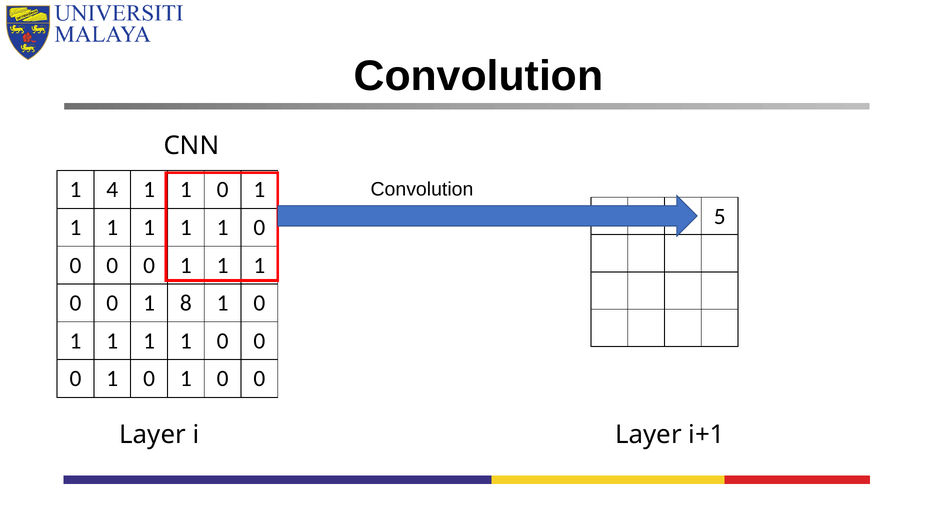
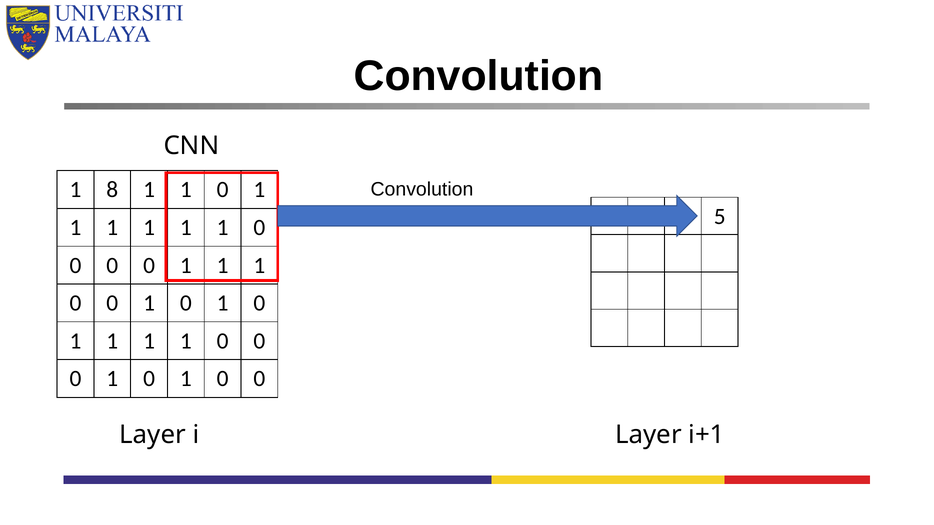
1 4: 4 -> 8 (112, 190)
8: 8 -> 0 (186, 303)
